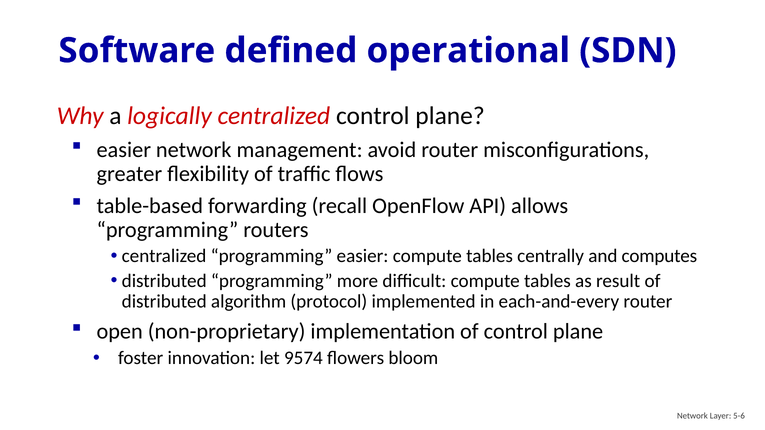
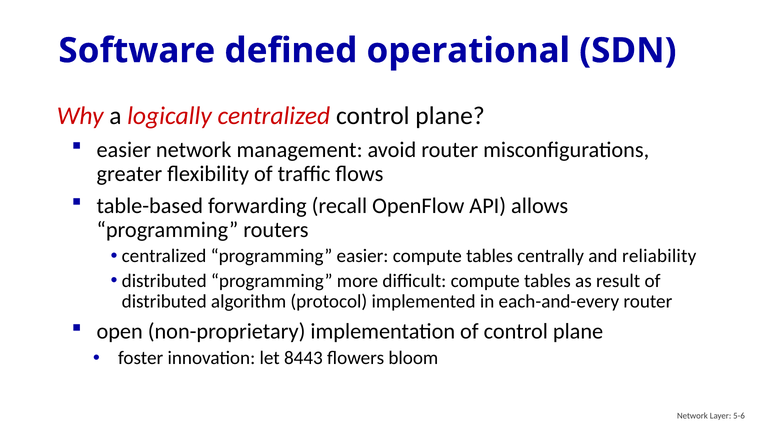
computes: computes -> reliability (659, 256)
9574: 9574 -> 8443 (303, 358)
